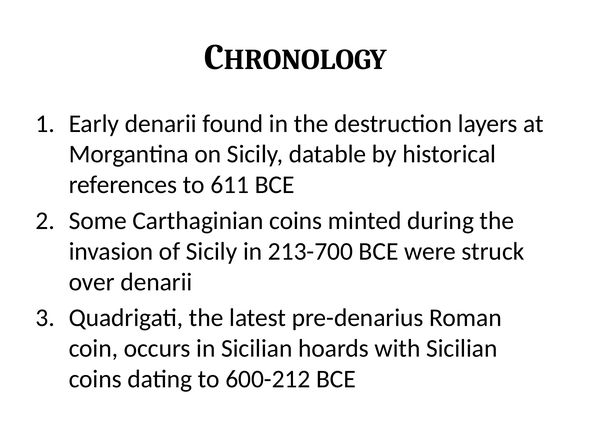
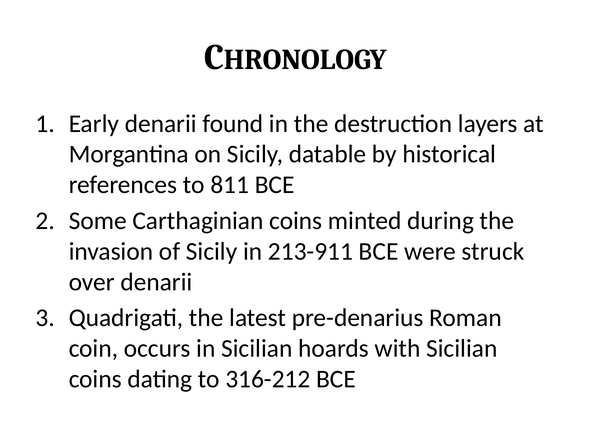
611: 611 -> 811 (230, 185)
213-700: 213-700 -> 213-911 (310, 251)
600-212: 600-212 -> 316-212 (268, 378)
